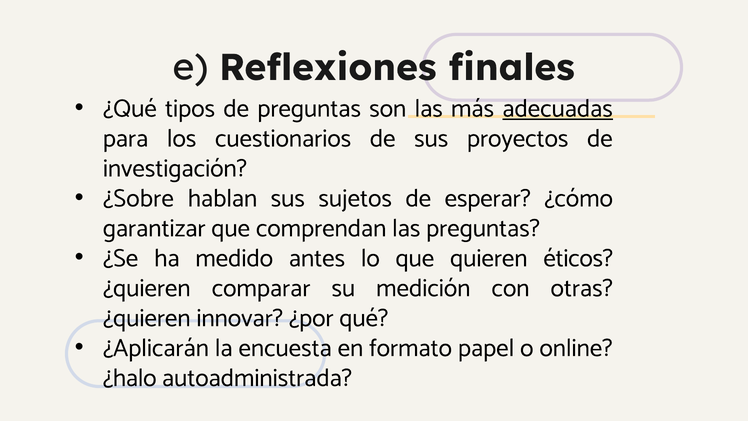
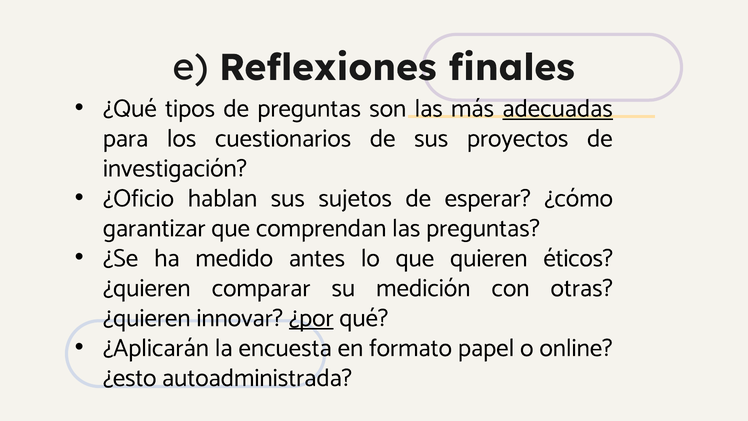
¿Sobre: ¿Sobre -> ¿Oficio (138, 198)
¿por underline: none -> present (311, 318)
¿halo: ¿halo -> ¿esto (130, 378)
